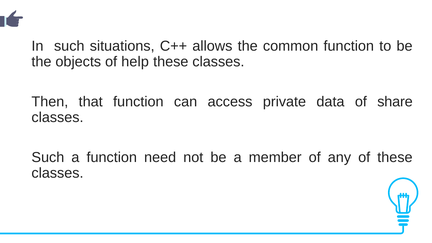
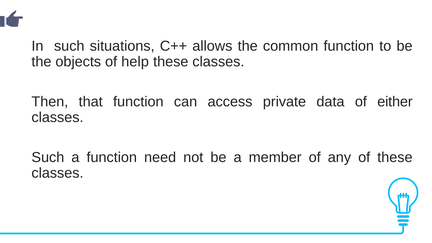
share: share -> either (395, 102)
